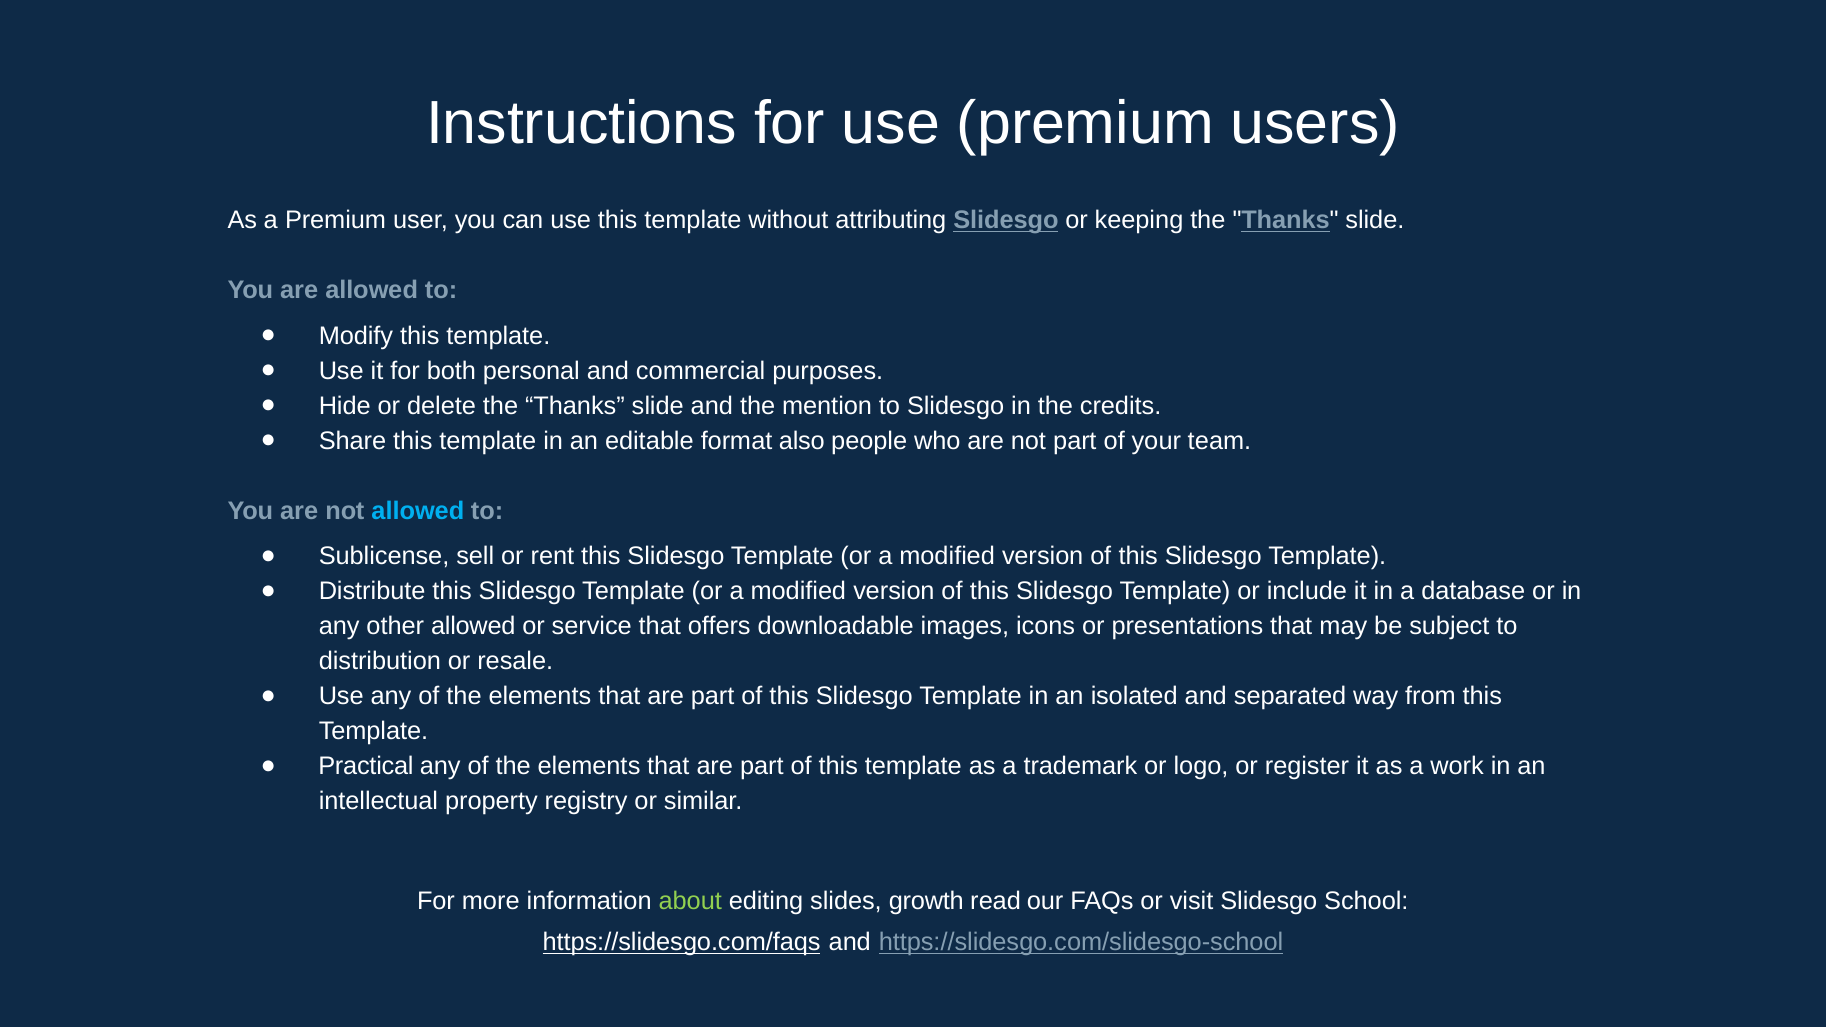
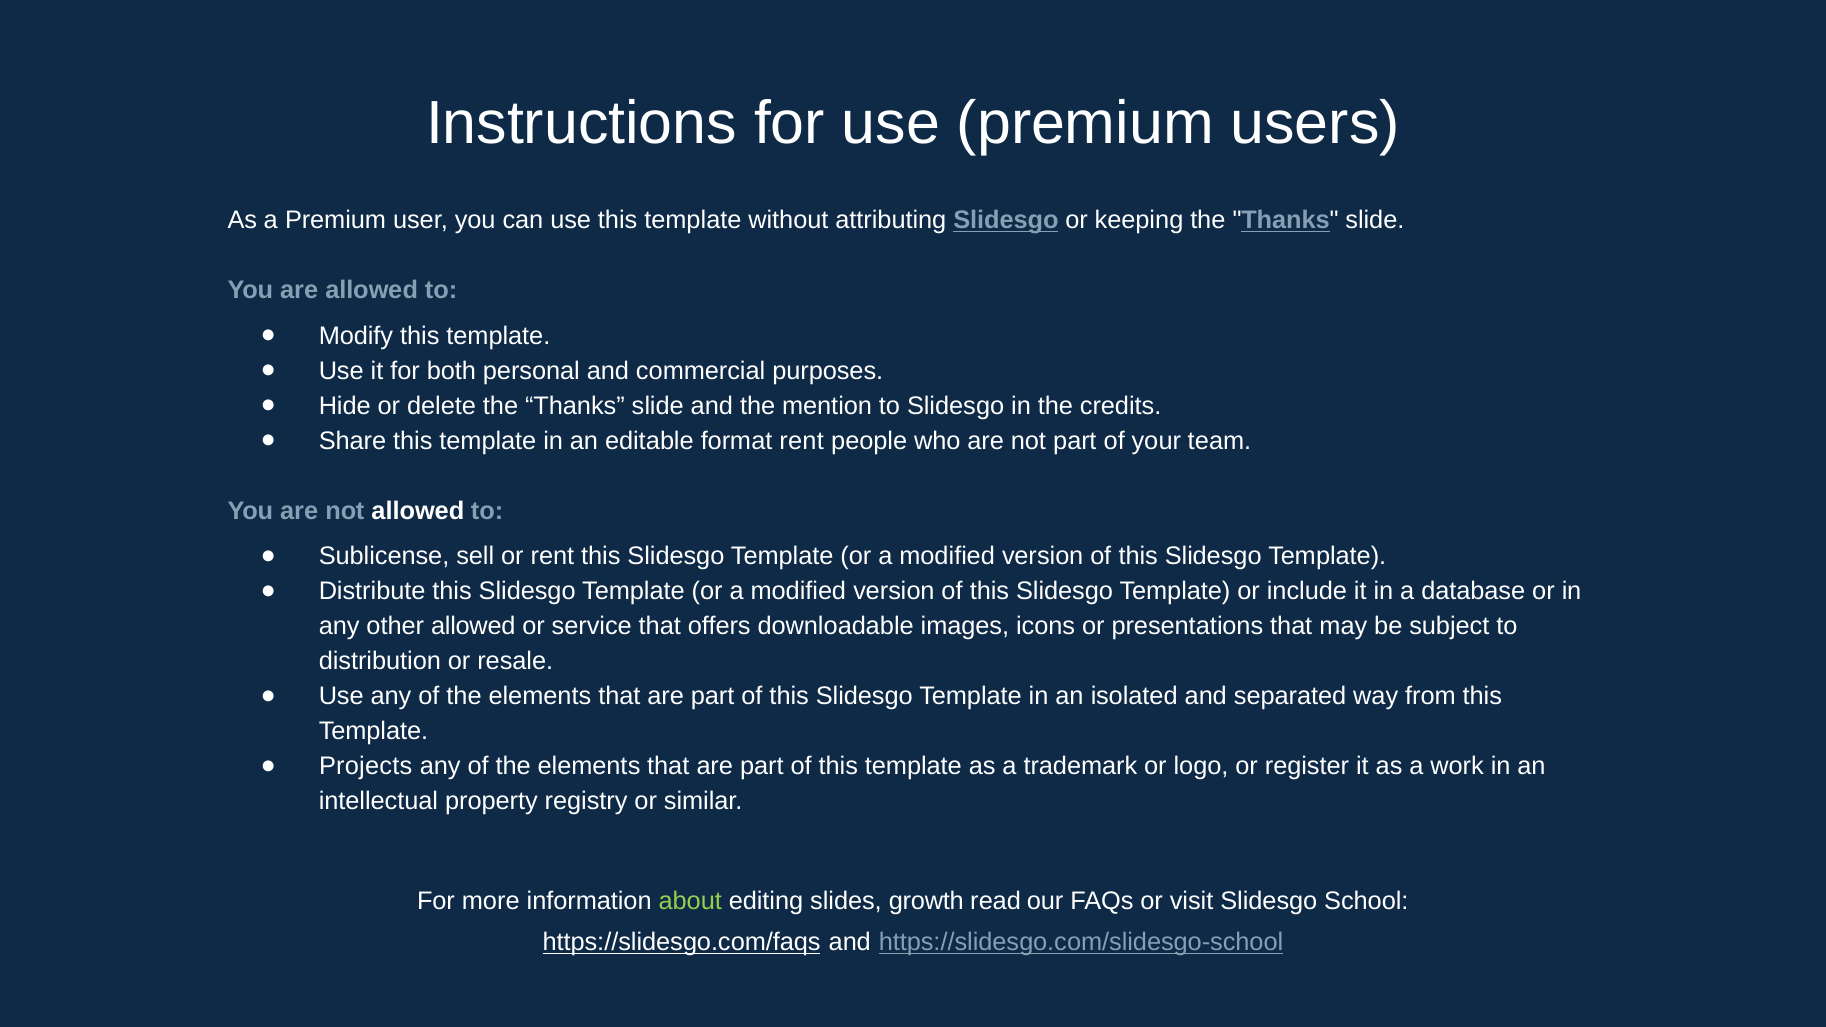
format also: also -> rent (802, 441)
allowed colour: light blue -> white (418, 511)
Practical: Practical -> Projects (366, 766)
